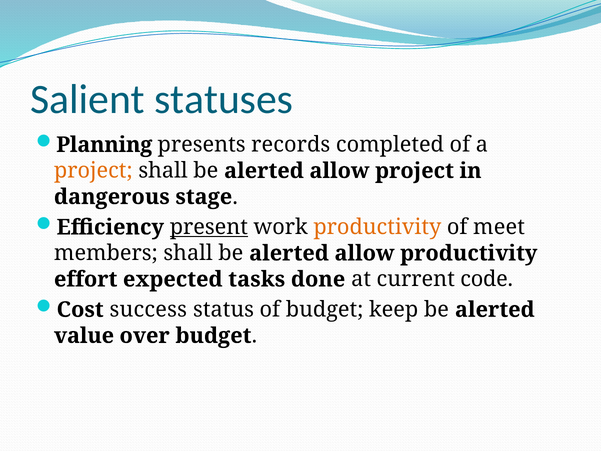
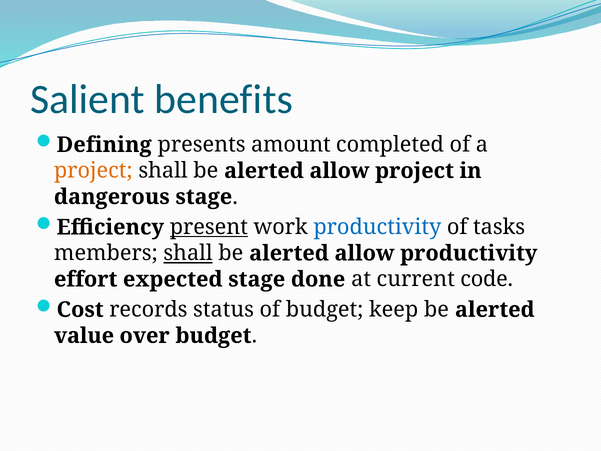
statuses: statuses -> benefits (224, 99)
Planning: Planning -> Defining (104, 145)
records: records -> amount (291, 145)
productivity colour: orange -> blue (377, 227)
meet: meet -> tasks (499, 227)
shall underline: none -> present (188, 253)
expected tasks: tasks -> stage (257, 279)
success: success -> records (148, 310)
